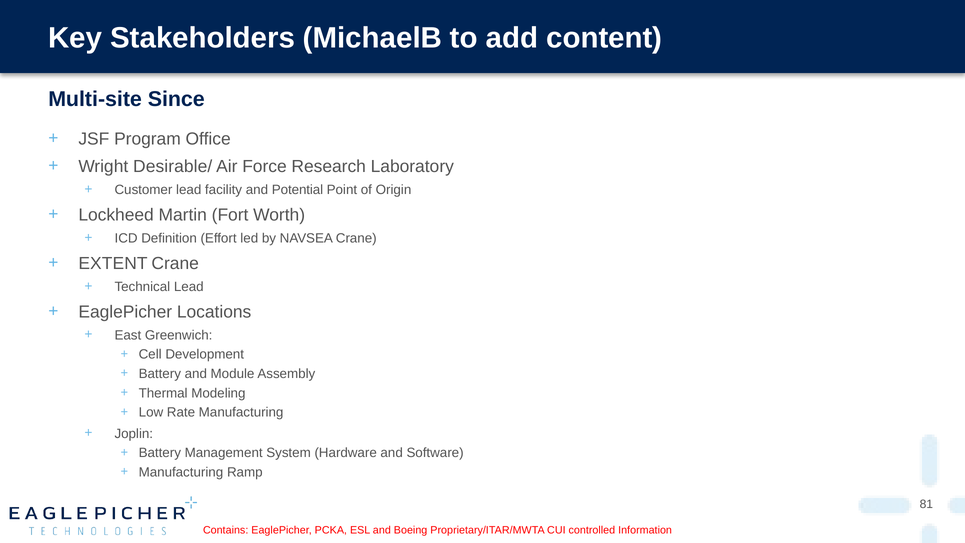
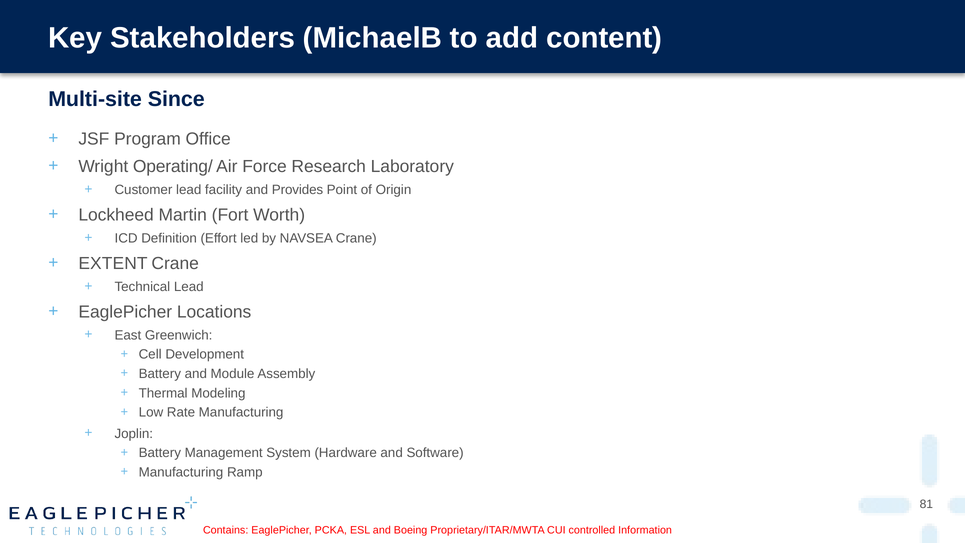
Desirable/: Desirable/ -> Operating/ (173, 166)
Potential: Potential -> Provides (298, 190)
